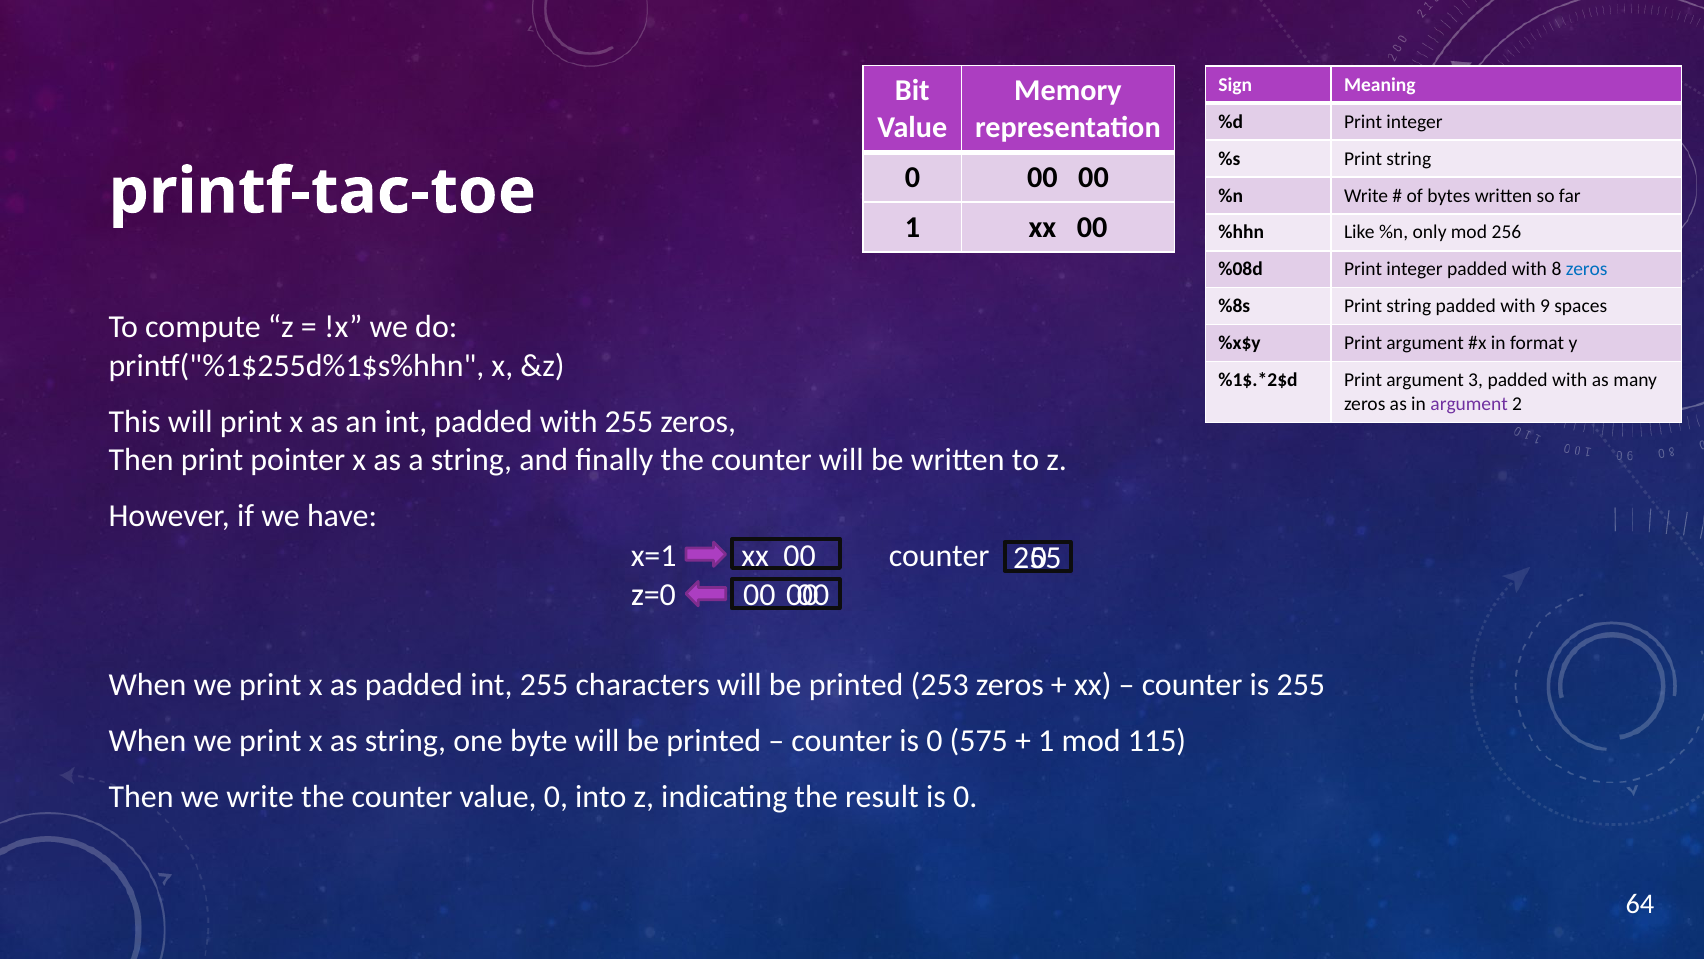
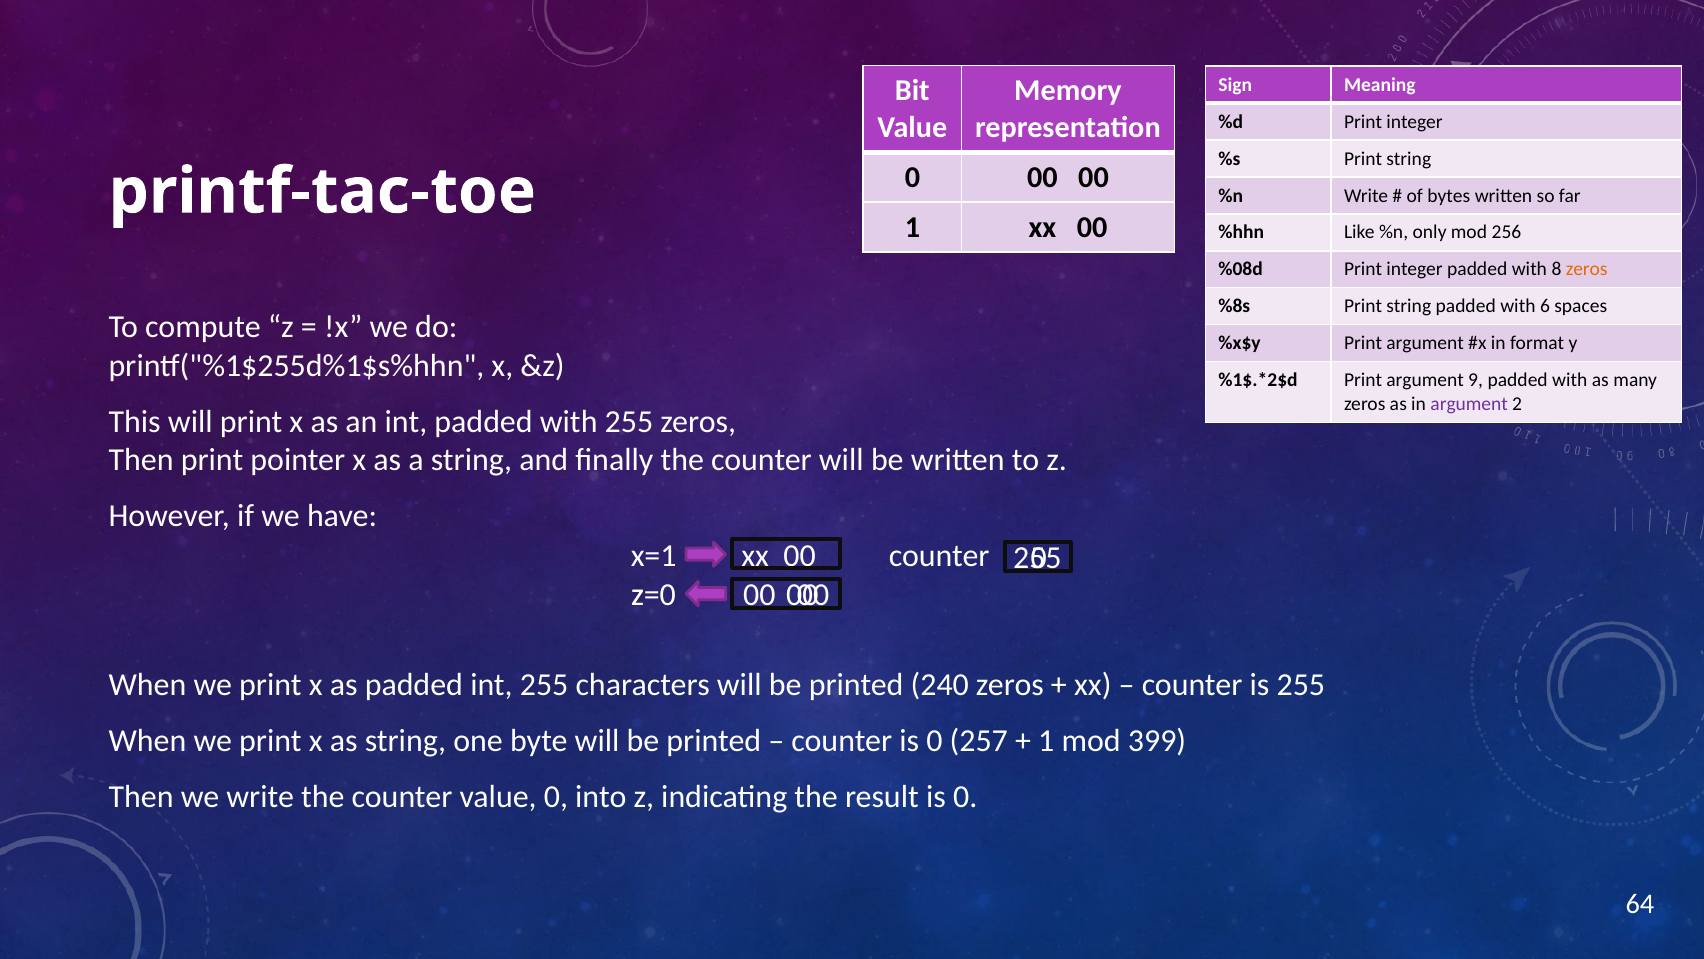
zeros colour: blue -> orange (1587, 269)
9: 9 -> 6 (1545, 306)
3: 3 -> 9 (1476, 380)
253: 253 -> 240 (940, 684)
575: 575 -> 257 (979, 740)
115: 115 -> 399 (1157, 740)
